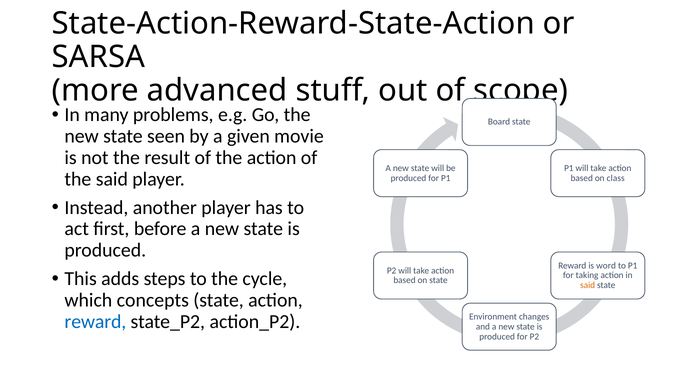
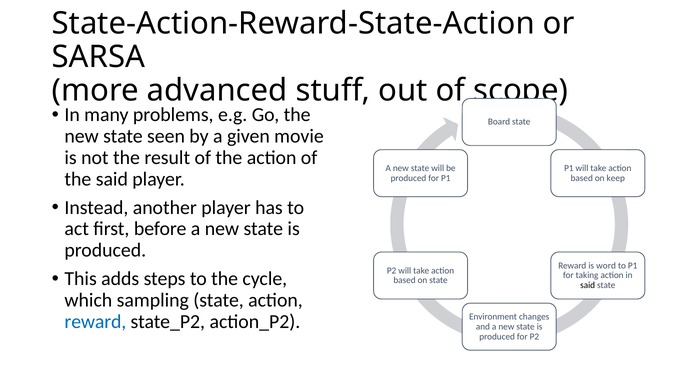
class: class -> keep (616, 178)
said colour: orange -> black (588, 285)
concepts: concepts -> sampling (153, 300)
